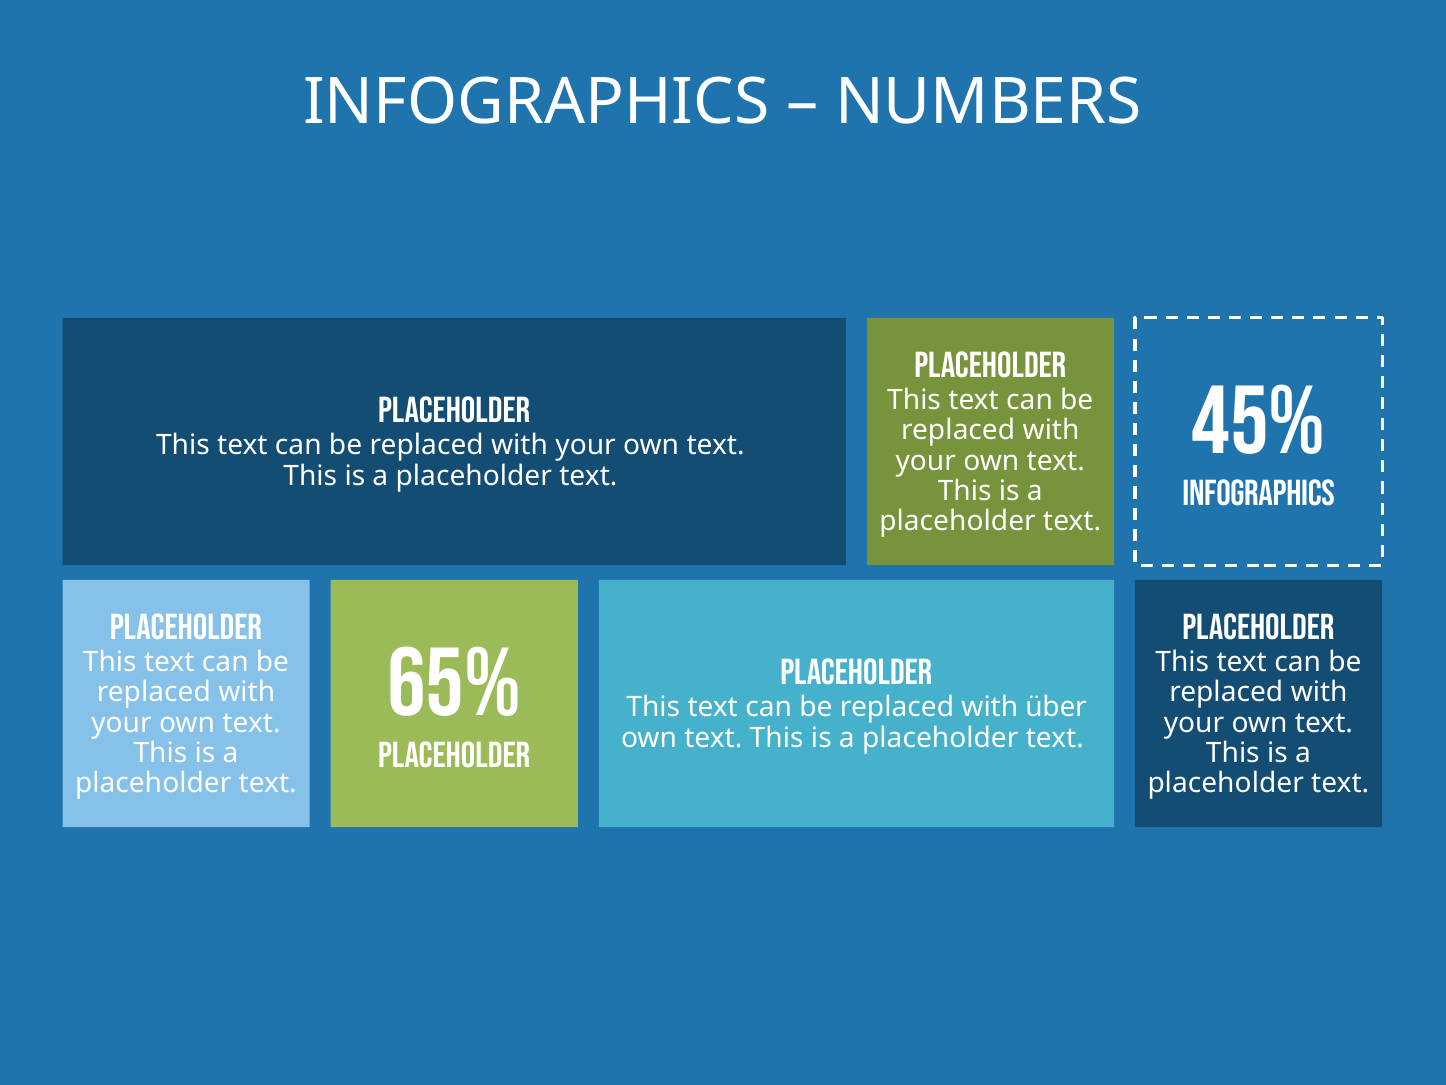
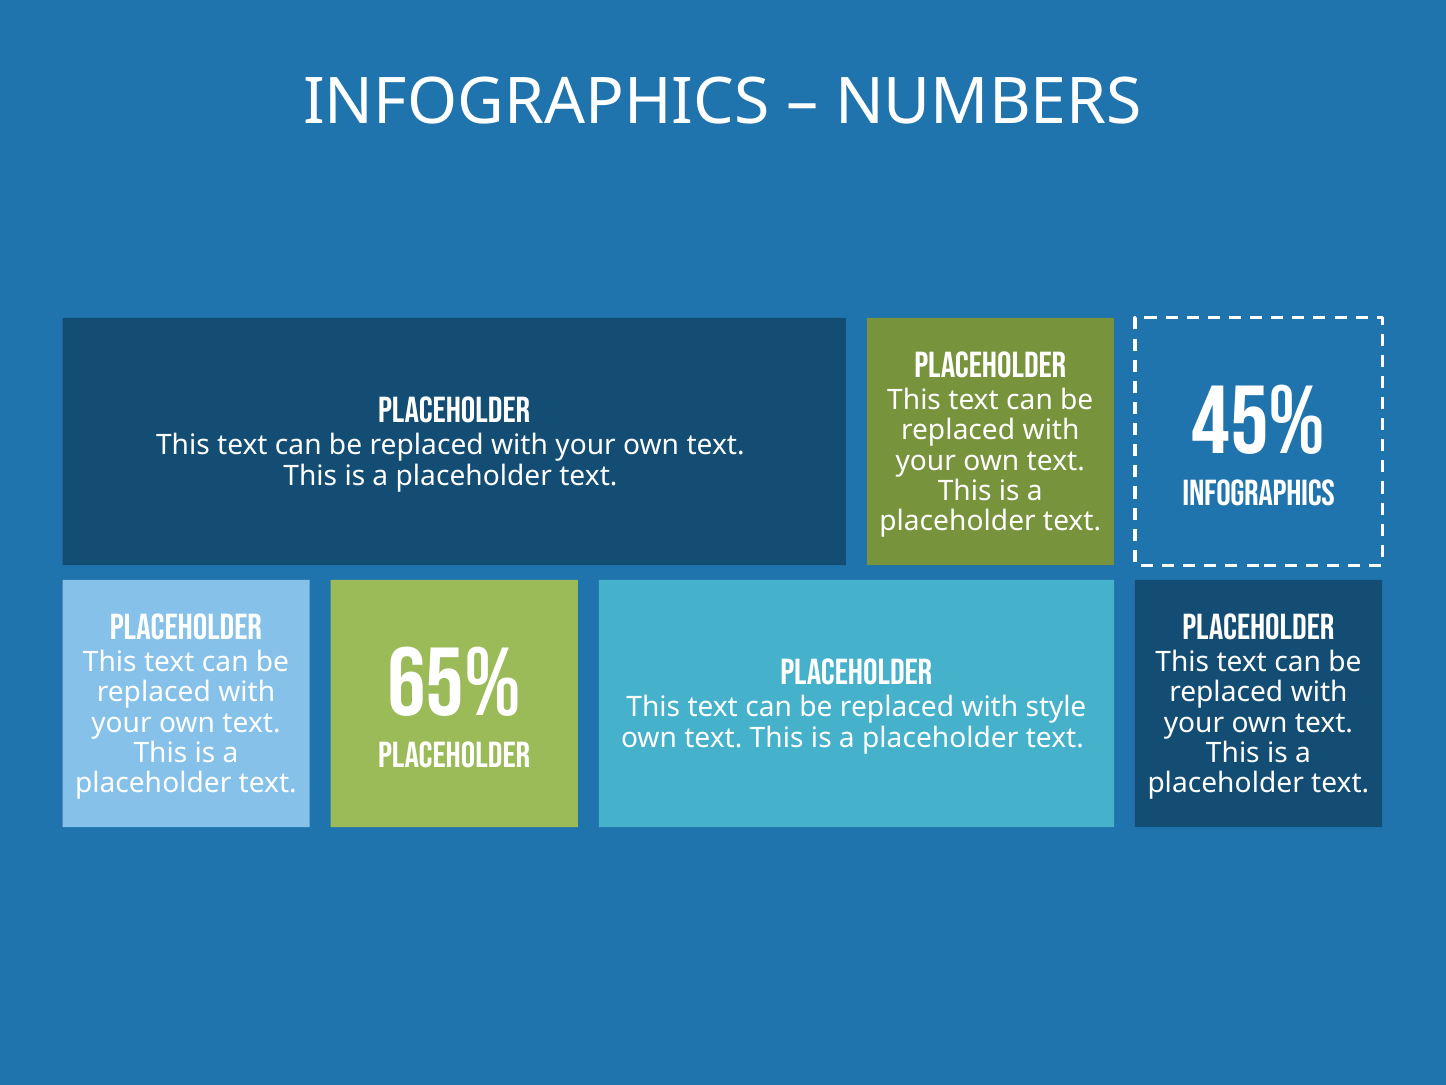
über: über -> style (1056, 707)
